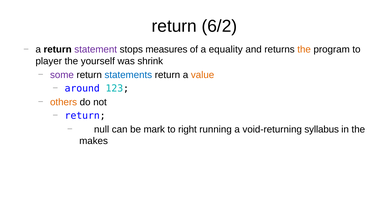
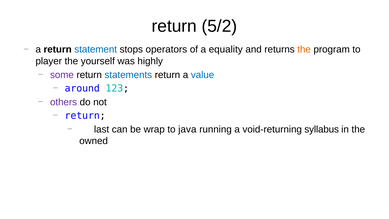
6/2: 6/2 -> 5/2 (219, 26)
statement colour: purple -> blue (96, 49)
measures: measures -> operators (166, 49)
shrink: shrink -> highly (150, 61)
value colour: orange -> blue (203, 75)
others colour: orange -> purple (64, 102)
null: null -> last (102, 129)
mark: mark -> wrap (154, 129)
right: right -> java (187, 129)
makes: makes -> owned (94, 141)
